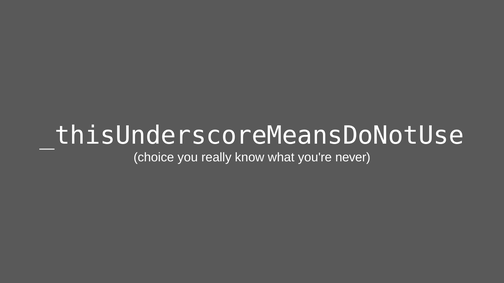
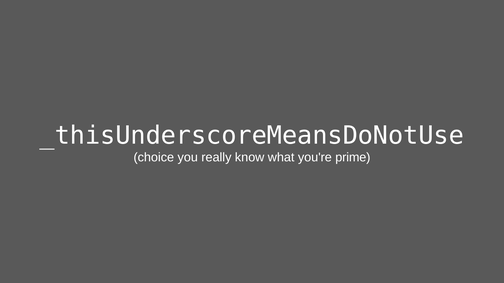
never: never -> prime (353, 158)
